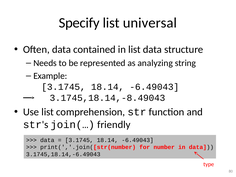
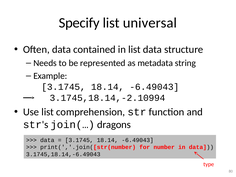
analyzing: analyzing -> metadata (155, 63)
3.1745,18.14,-8.49043: 3.1745,18.14,-8.49043 -> 3.1745,18.14,-2.10994 (108, 98)
friendly: friendly -> dragons (114, 125)
